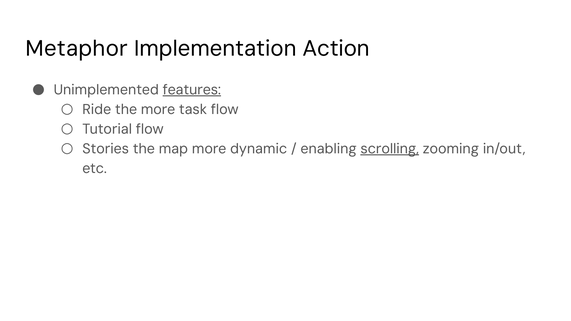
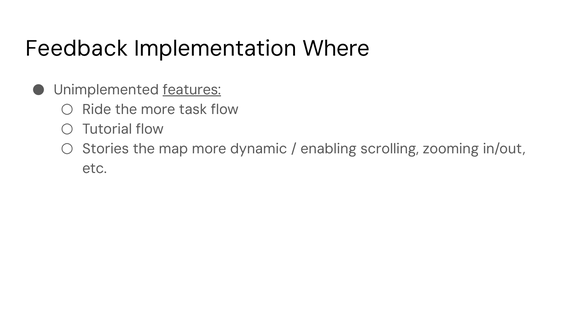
Metaphor: Metaphor -> Feedback (77, 48)
Action: Action -> Where (336, 48)
scrolling underline: present -> none (390, 149)
